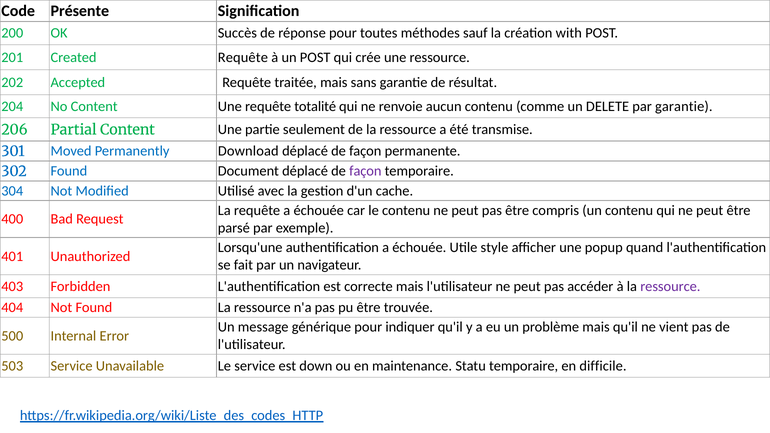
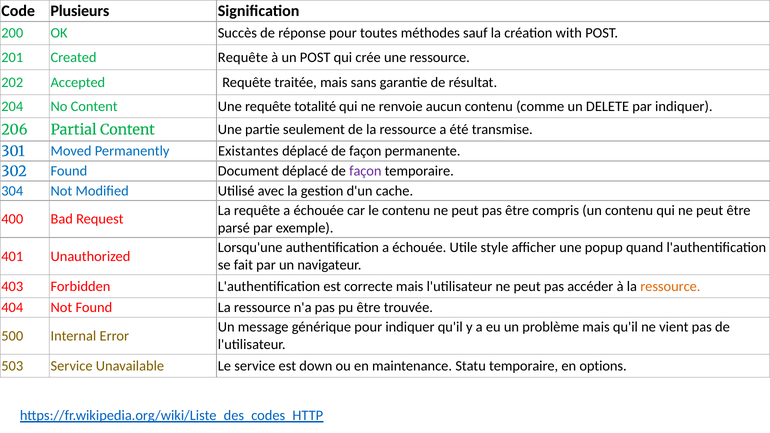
Présente: Présente -> Plusieurs (80, 11)
par garantie: garantie -> indiquer (684, 106)
Download: Download -> Existantes (248, 151)
ressource colour: purple -> orange (670, 286)
difficile: difficile -> options (603, 366)
